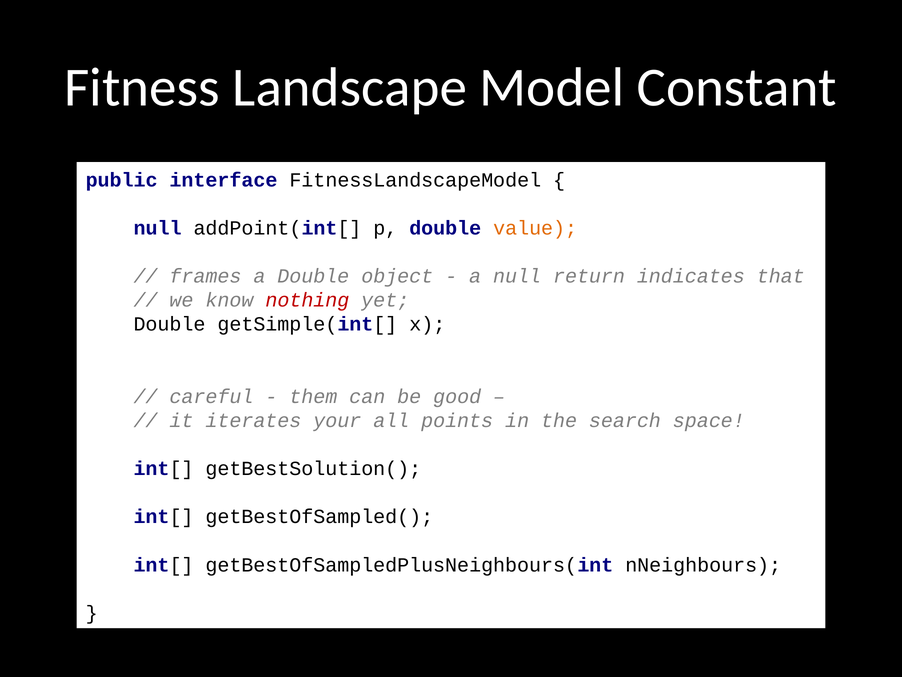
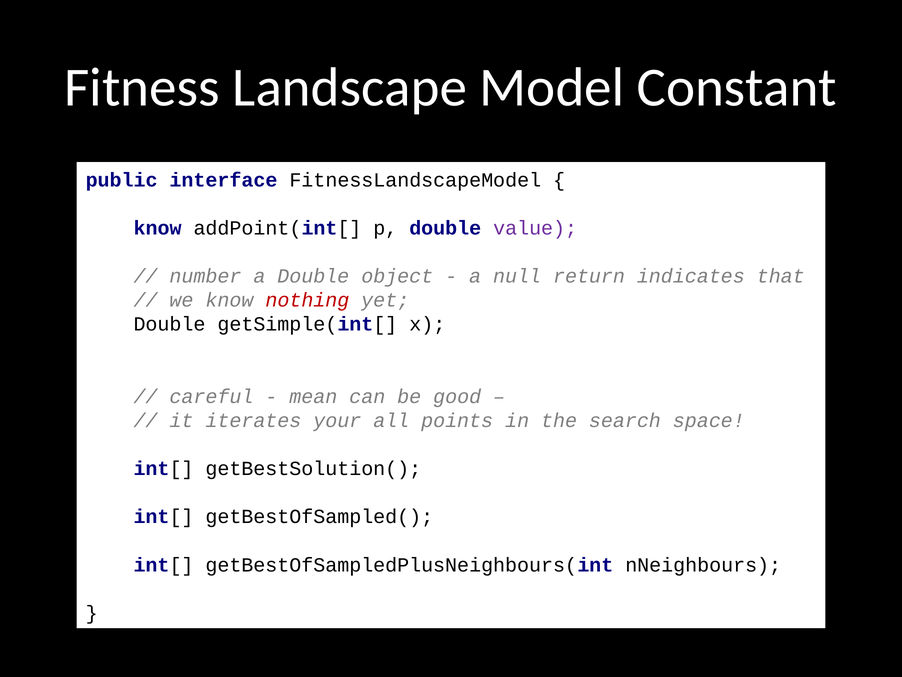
null: null -> know (158, 228)
value colour: orange -> purple (535, 228)
frames: frames -> number (205, 276)
them: them -> mean (313, 396)
